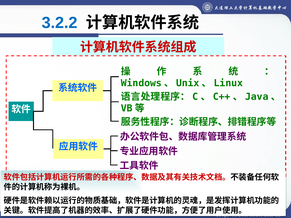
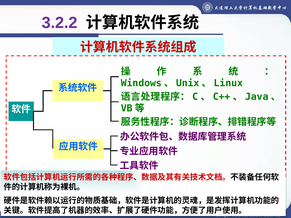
3.2.2 colour: blue -> purple (60, 23)
